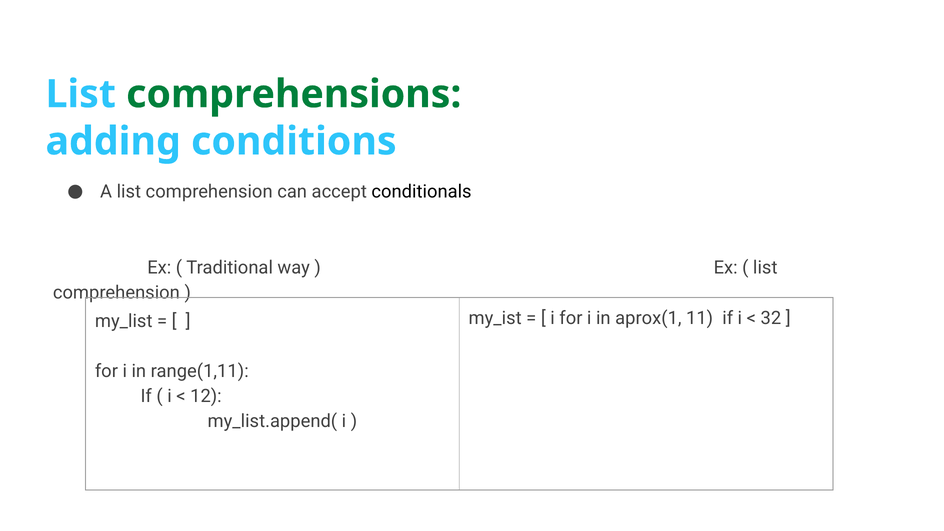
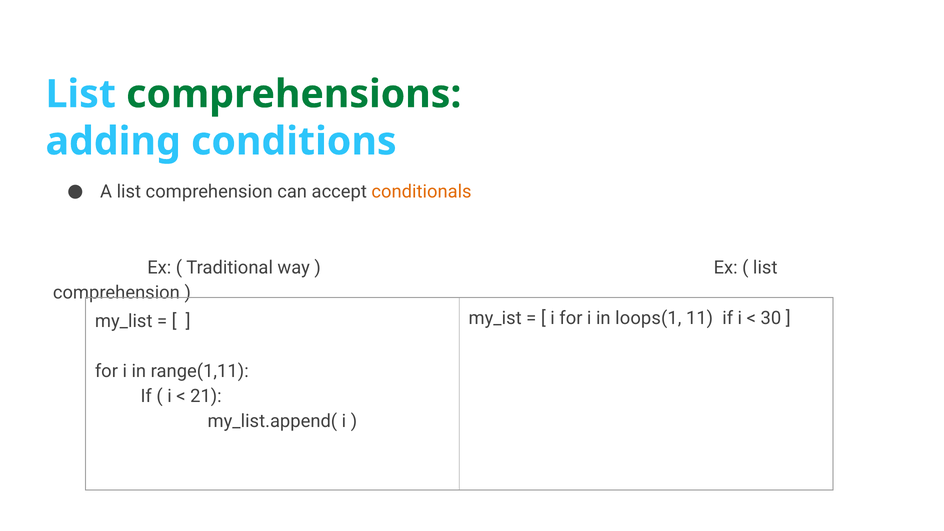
conditionals colour: black -> orange (422, 192)
aprox(1: aprox(1 -> loops(1 (648, 318)
32: 32 -> 30 (771, 318)
12: 12 -> 21 (206, 396)
